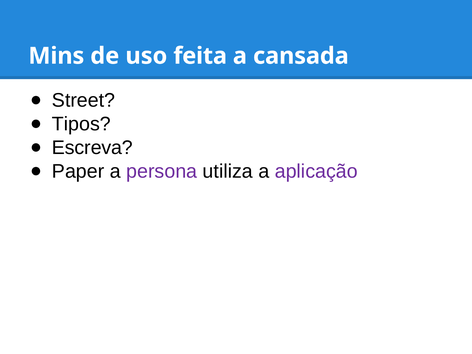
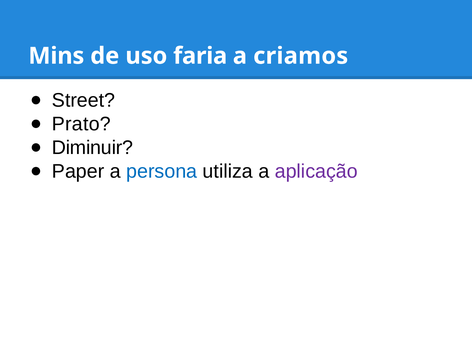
feita: feita -> faria (200, 56)
cansada: cansada -> criamos (301, 56)
Tipos: Tipos -> Prato (81, 124)
Escreva: Escreva -> Diminuir (92, 148)
persona colour: purple -> blue (162, 171)
